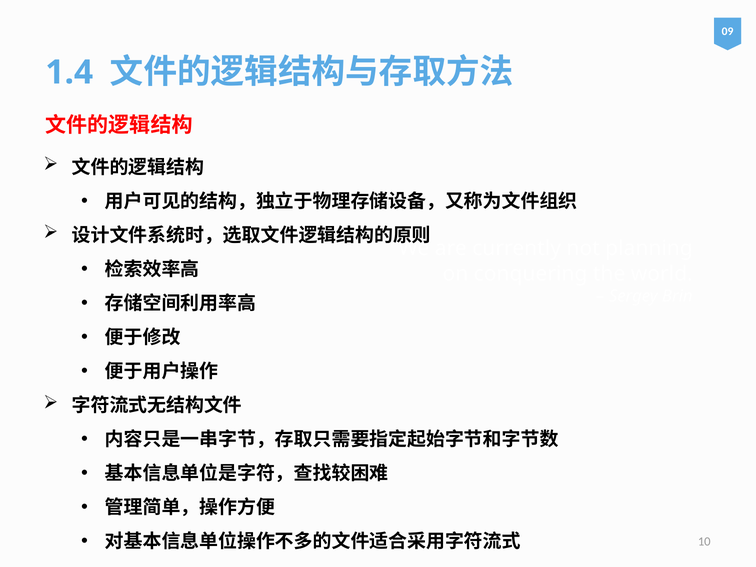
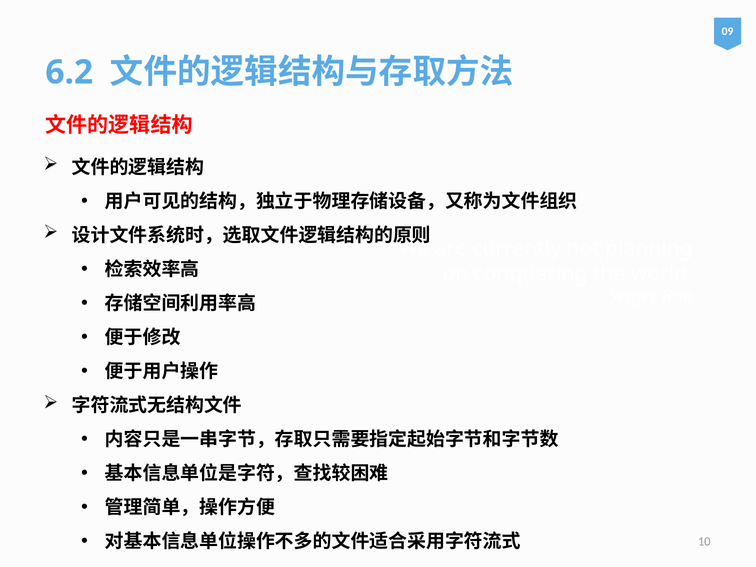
1.4: 1.4 -> 6.2 (69, 72)
